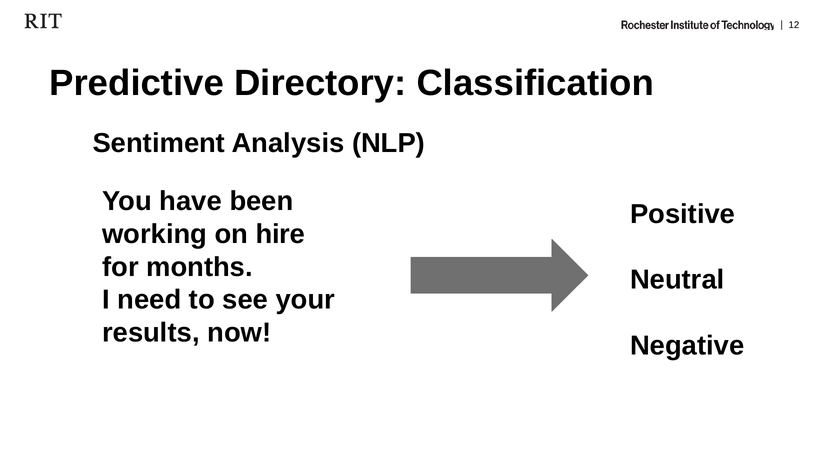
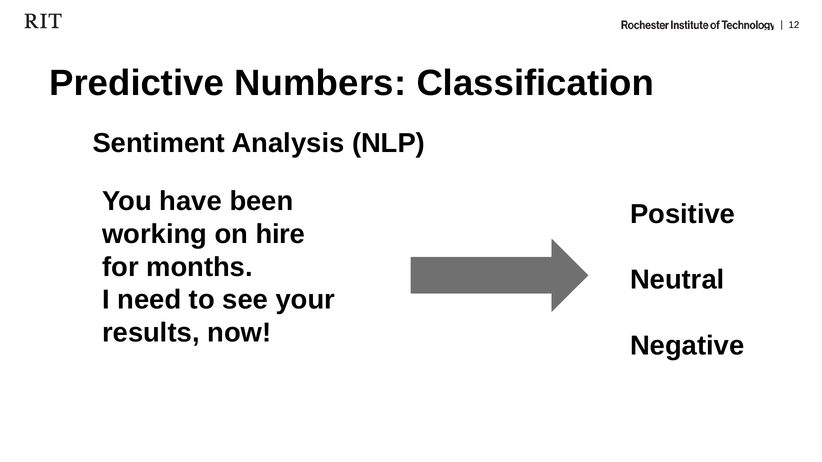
Directory: Directory -> Numbers (320, 83)
